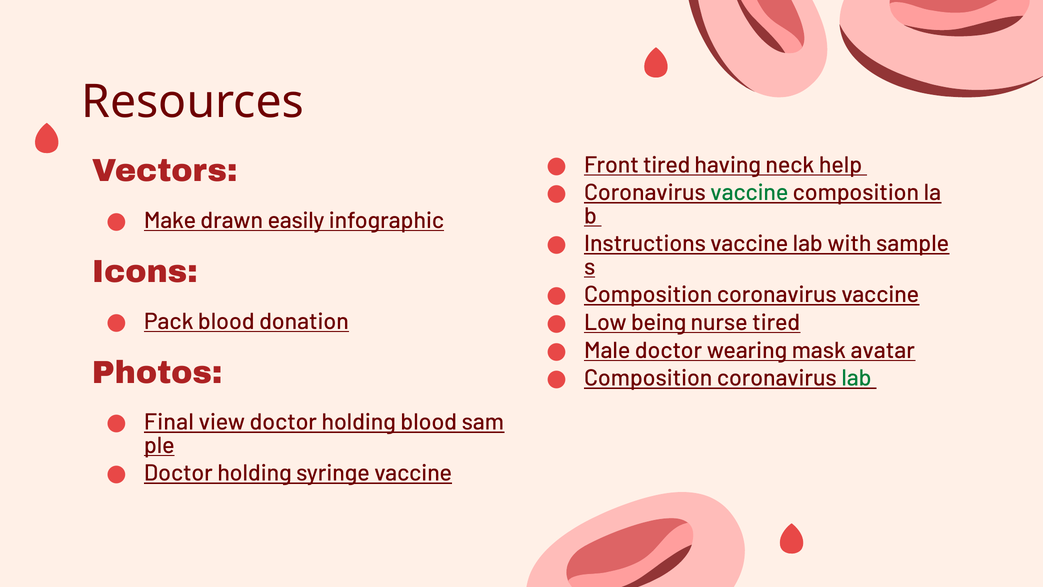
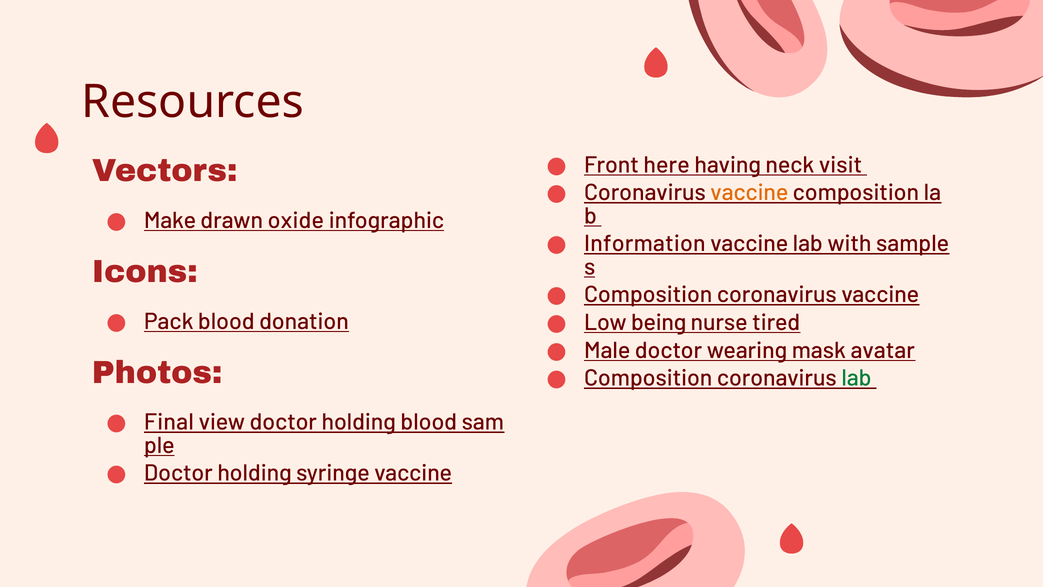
Front tired: tired -> here (667, 165)
help: help -> visit (841, 165)
vaccine colour: green -> orange (749, 193)
easily: easily -> oxide (296, 221)
Instructions: Instructions -> Information (645, 244)
